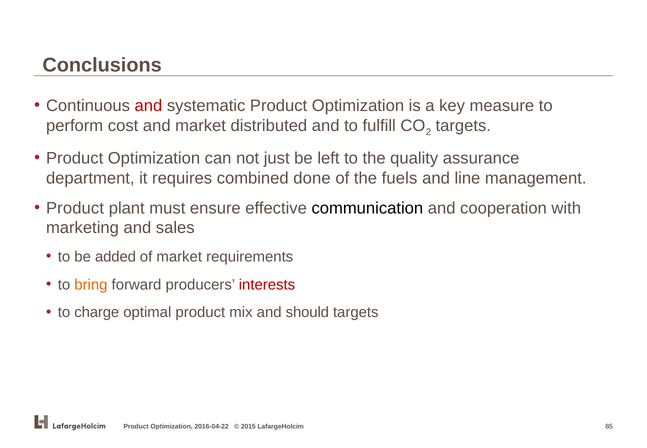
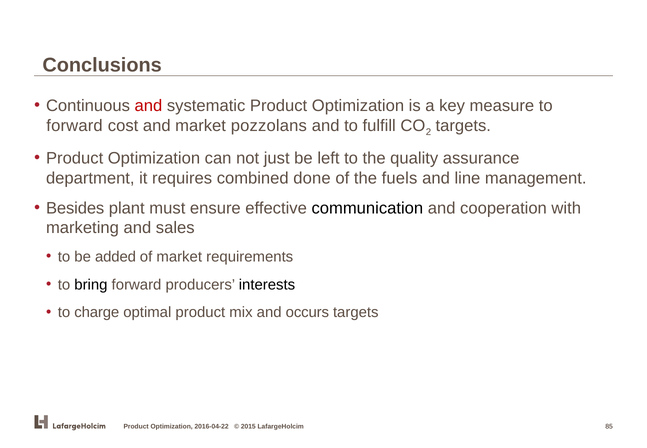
perform: perform -> forward (75, 126)
distributed: distributed -> pozzolans (269, 126)
Product: Product -> Besides (75, 208)
bring colour: orange -> black (91, 285)
interests colour: red -> black (267, 285)
should: should -> occurs (307, 312)
